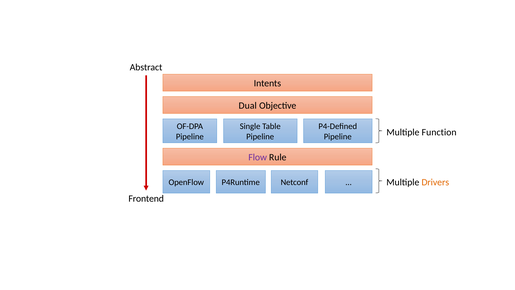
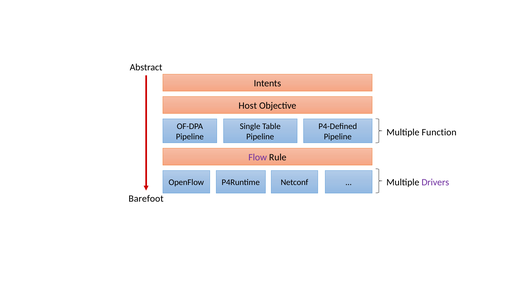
Dual: Dual -> Host (248, 106)
Drivers colour: orange -> purple (435, 182)
Frontend: Frontend -> Barefoot (146, 198)
